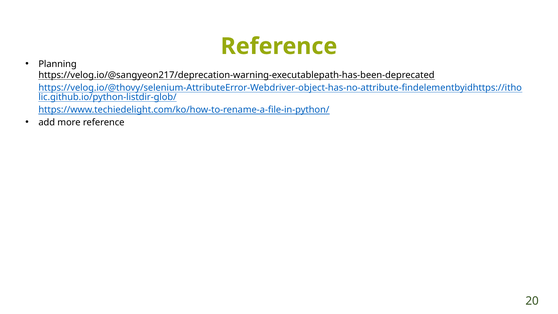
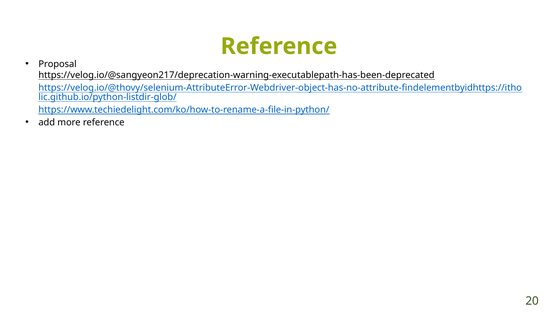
Planning: Planning -> Proposal (58, 64)
